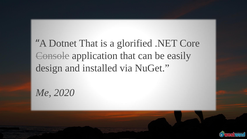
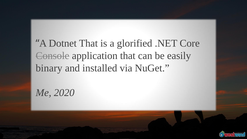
design: design -> binary (49, 68)
